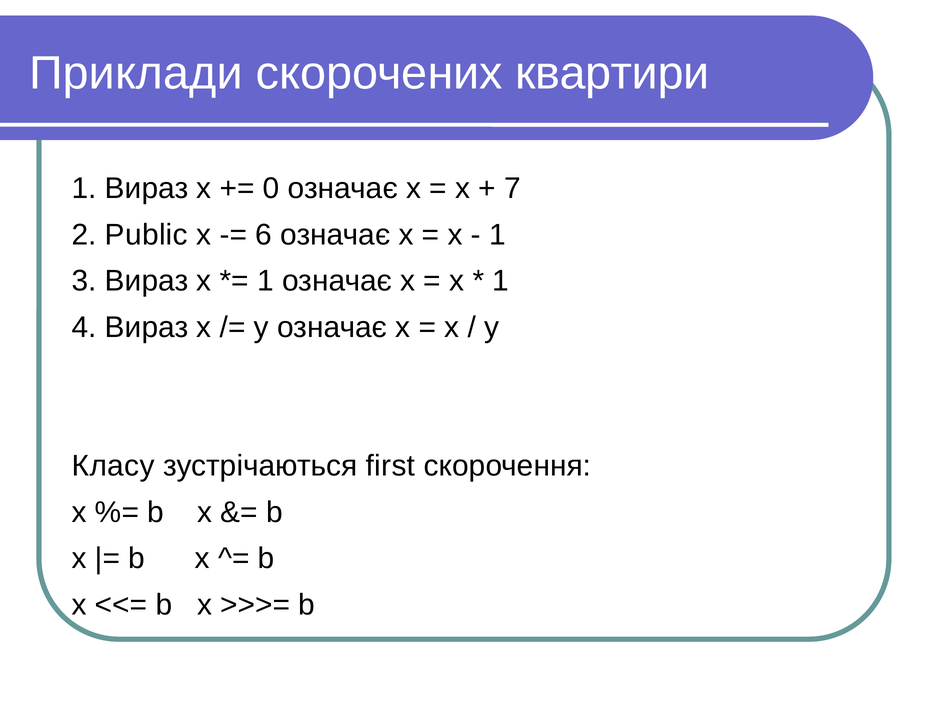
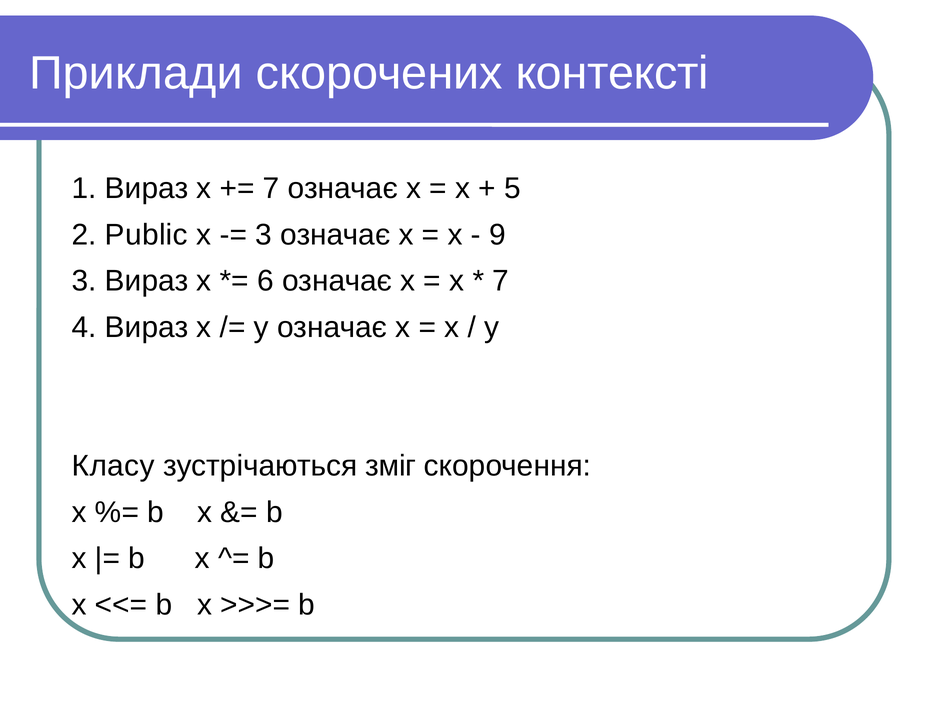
квартири: квартири -> контексті (612, 73)
0: 0 -> 7 (271, 189)
7: 7 -> 5 (512, 189)
6: 6 -> 3 (264, 235)
1: 1 -> 9 (497, 235)
1: 1 -> 6 (265, 281)
1: 1 -> 7 (501, 281)
first: first -> зміг (391, 466)
